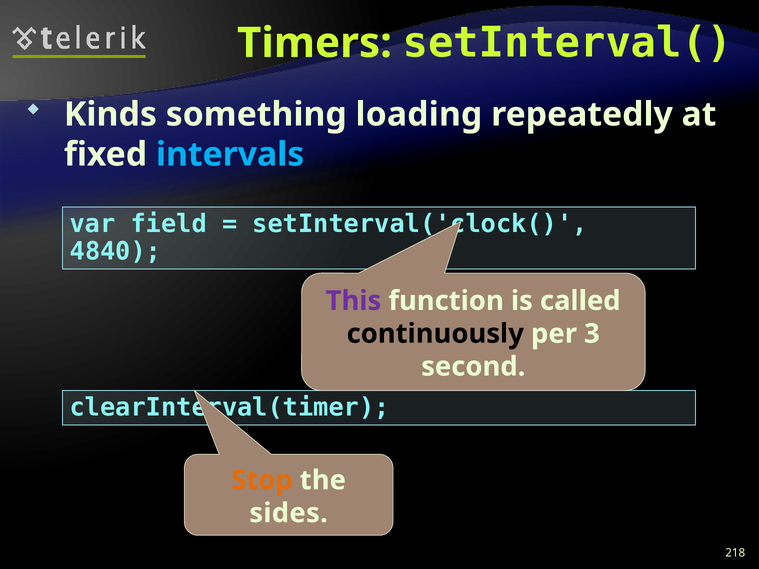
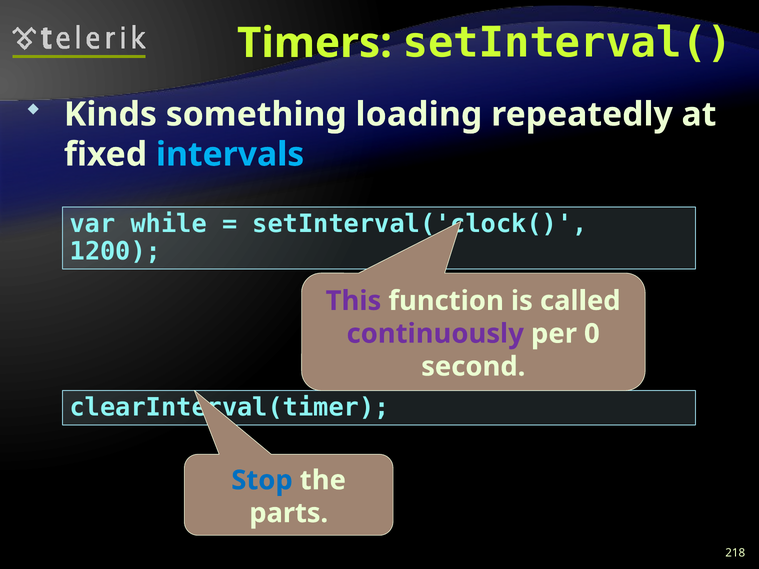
field: field -> while (169, 224)
4840: 4840 -> 1200 (115, 252)
continuously colour: black -> purple (435, 334)
3: 3 -> 0 (592, 334)
Stop colour: orange -> blue (262, 480)
sides: sides -> parts (289, 513)
